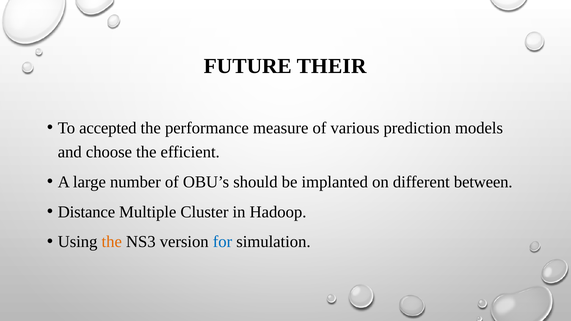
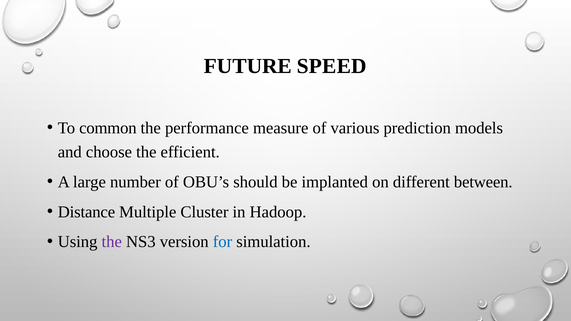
THEIR: THEIR -> SPEED (332, 66)
accepted: accepted -> common (108, 128)
the colour: orange -> purple (112, 242)
